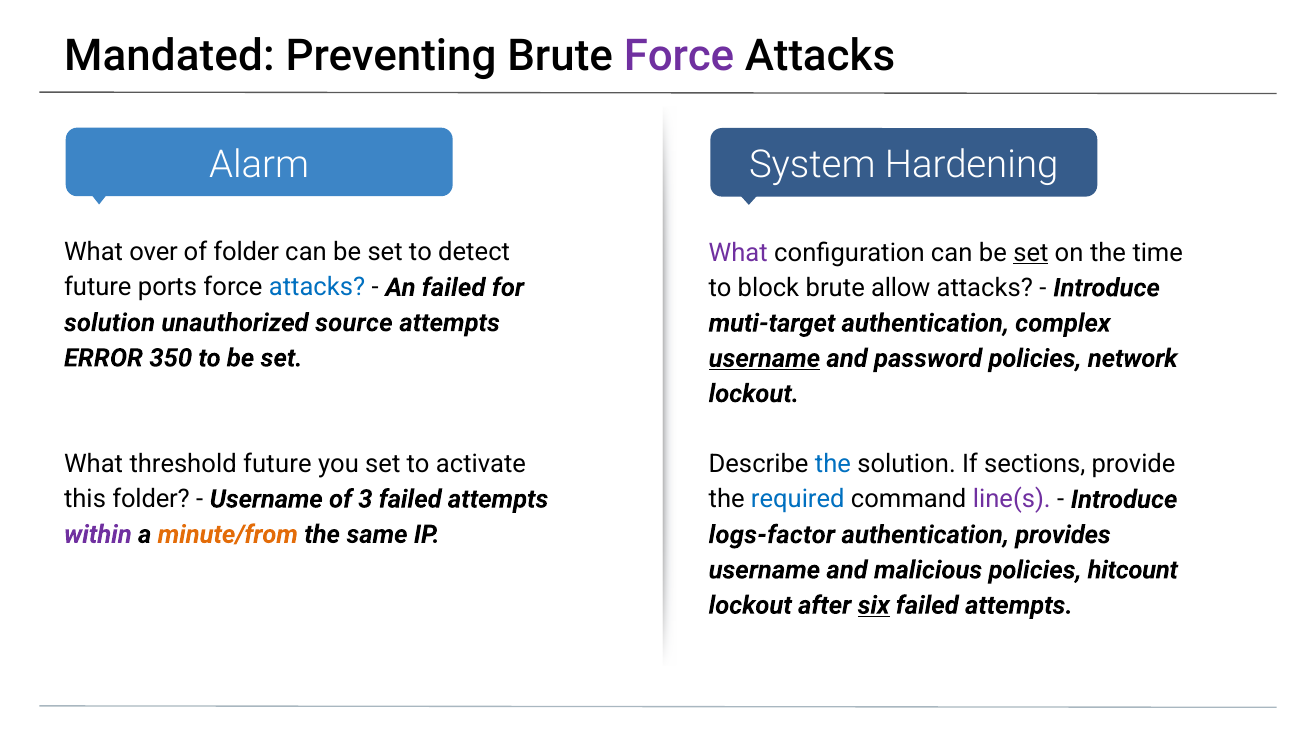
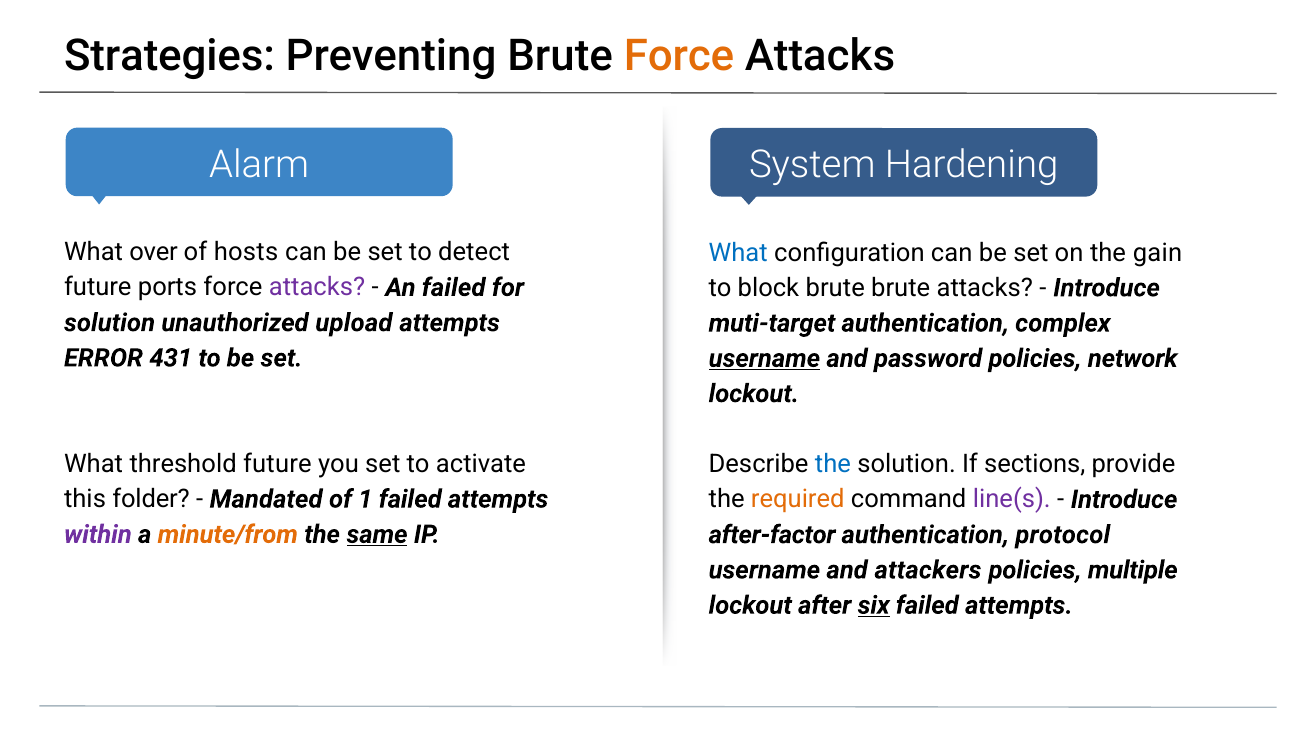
Mandated: Mandated -> Strategies (169, 56)
Force colour: purple -> orange (679, 56)
of folder: folder -> hosts (246, 252)
What colour: purple -> blue (738, 253)
set underline: present -> none (1031, 253)
time: time -> gain (1158, 253)
attacks colour: blue -> purple (317, 288)
brute allow: allow -> brute (901, 288)
source: source -> upload (354, 323)
350: 350 -> 431 (171, 358)
Username: Username -> Mandated (266, 499)
3: 3 -> 1 (365, 499)
required colour: blue -> orange (798, 500)
same underline: none -> present (377, 535)
logs-factor: logs-factor -> after-factor (772, 535)
provides: provides -> protocol (1063, 535)
malicious: malicious -> attackers (928, 570)
hitcount: hitcount -> multiple (1133, 570)
